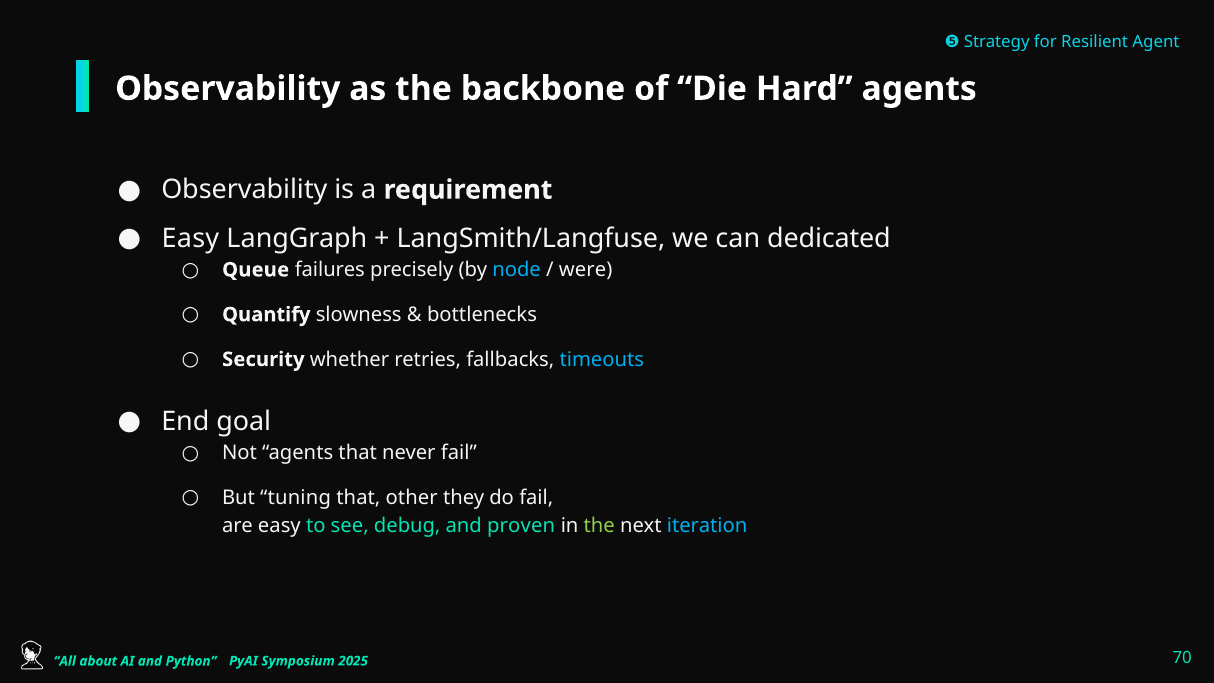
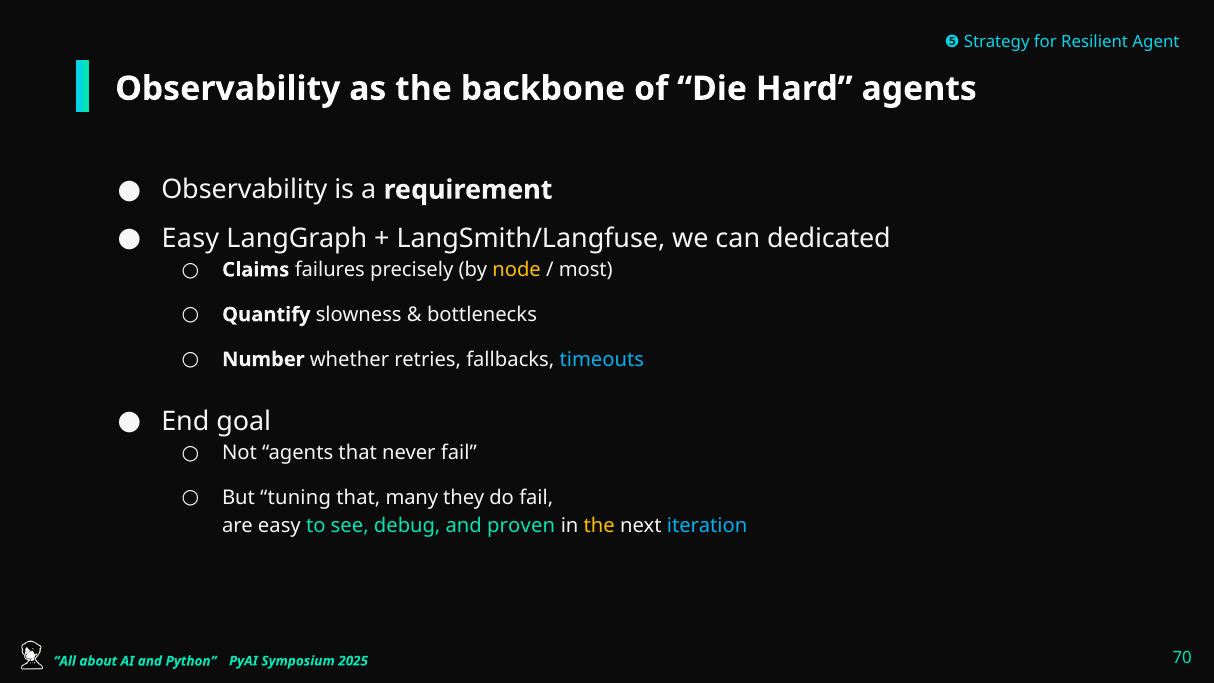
Queue: Queue -> Claims (256, 270)
node colour: light blue -> yellow (517, 270)
were: were -> most (586, 270)
Security: Security -> Number (263, 359)
other: other -> many (412, 497)
the colour: light green -> yellow (599, 525)
